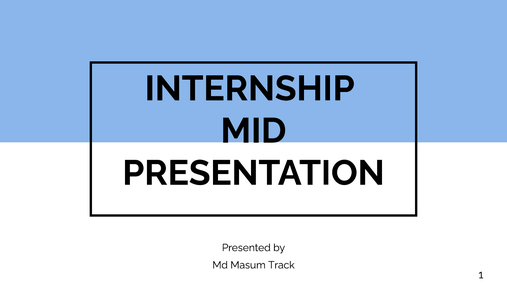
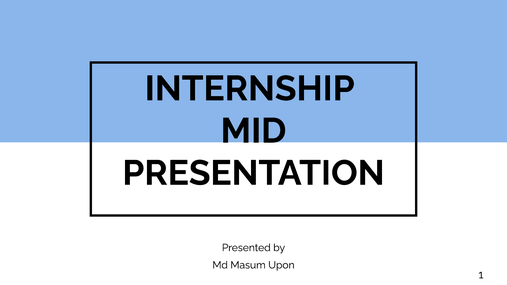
Track: Track -> Upon (281, 265)
